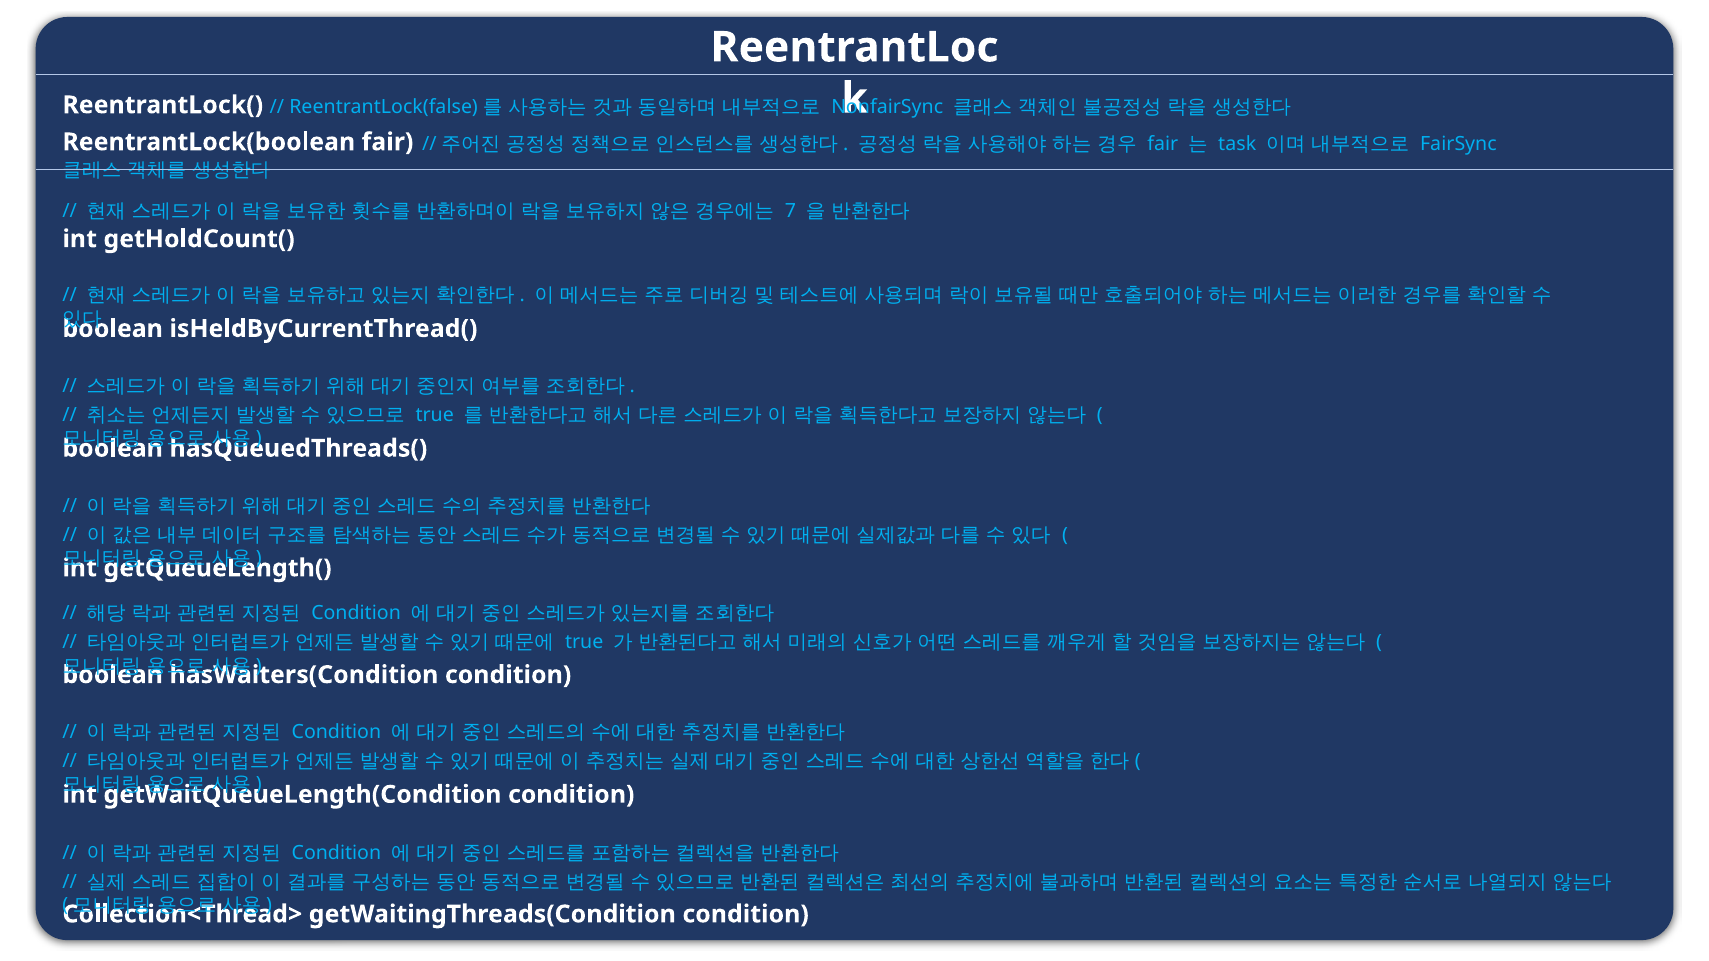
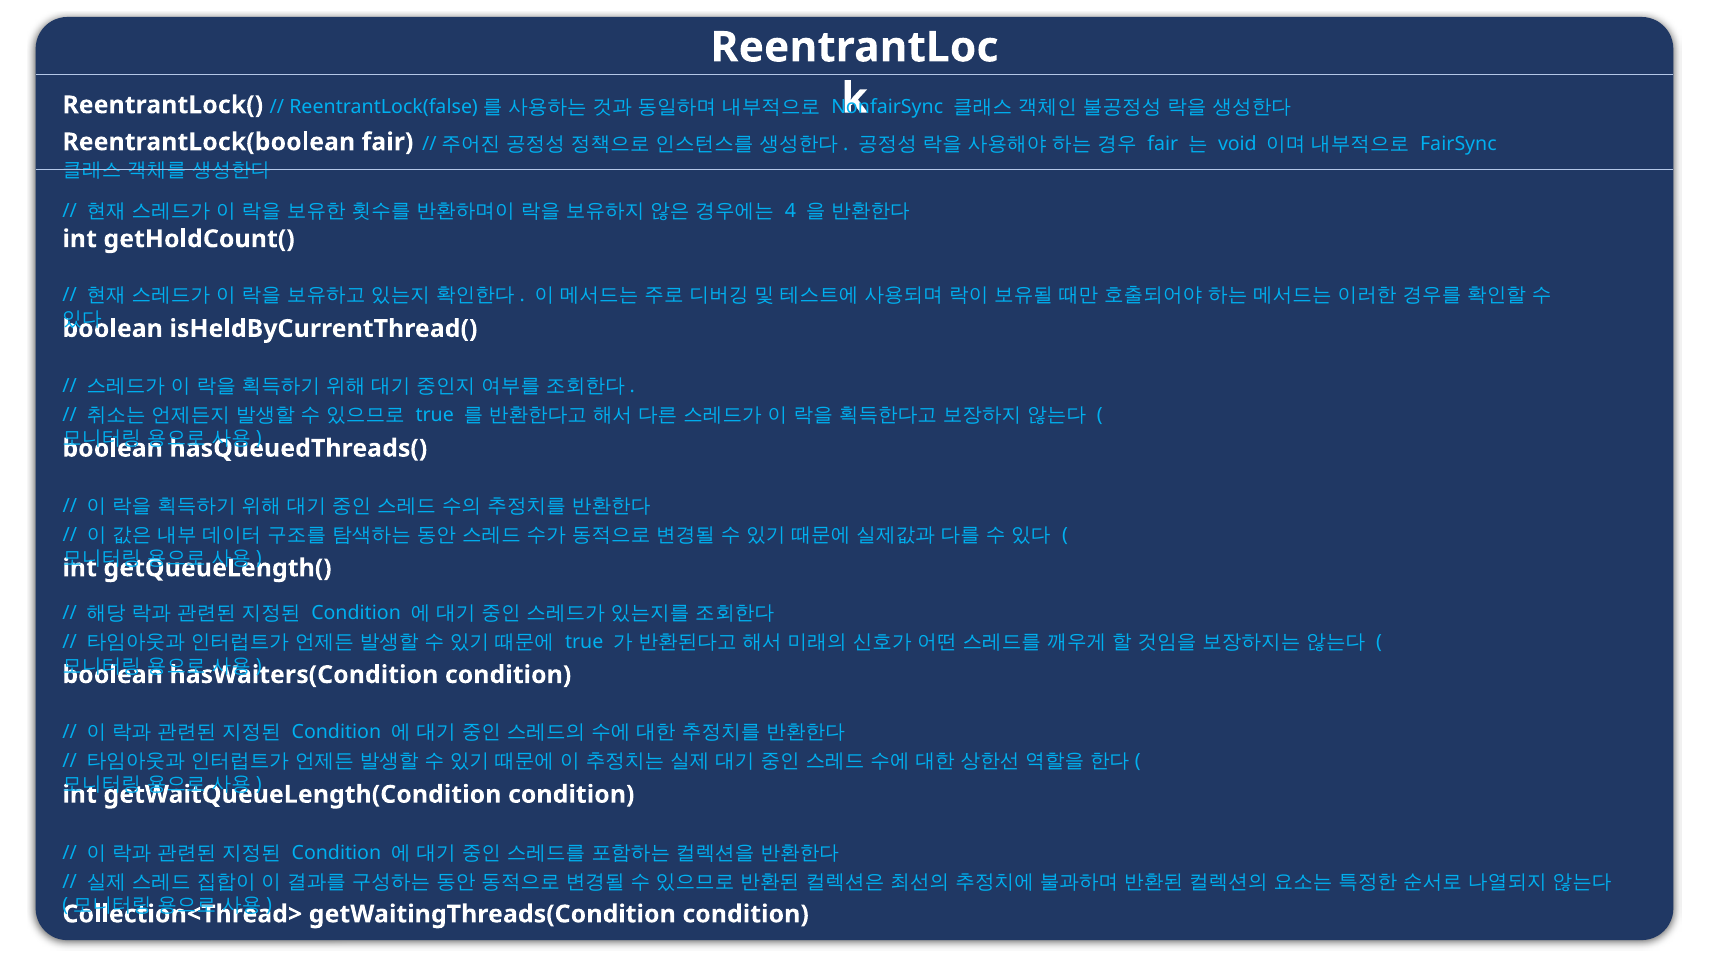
task: task -> void (1237, 144)
7: 7 -> 4 (791, 211)
